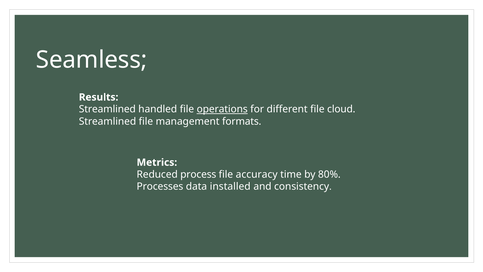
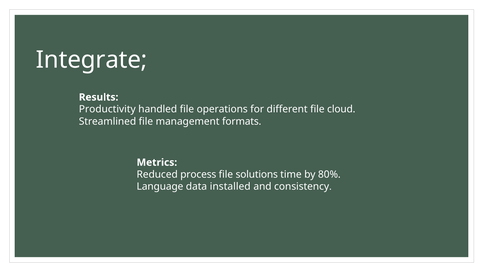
Seamless: Seamless -> Integrate (92, 60)
Streamlined: Streamlined -> Productivity (107, 109)
operations underline: present -> none (222, 109)
accuracy: accuracy -> solutions (257, 174)
Processes: Processes -> Language (160, 186)
